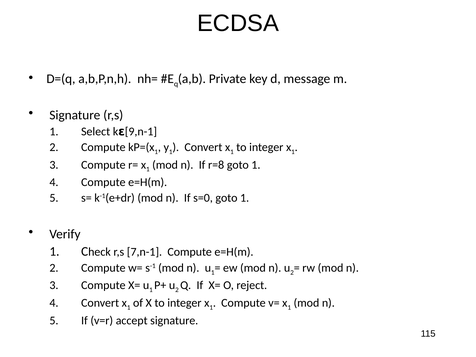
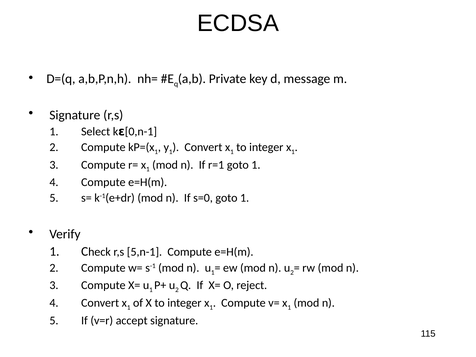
9,n-1: 9,n-1 -> 0,n-1 (141, 132)
r=8: r=8 -> r=1 (216, 165)
7,n-1: 7,n-1 -> 5,n-1 (144, 252)
